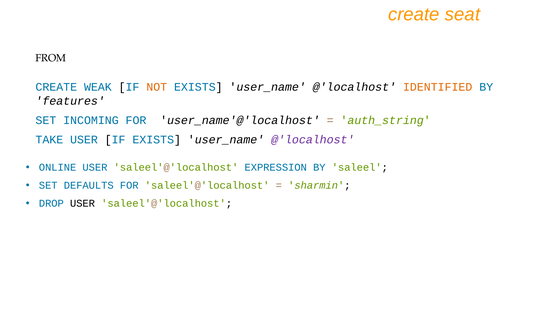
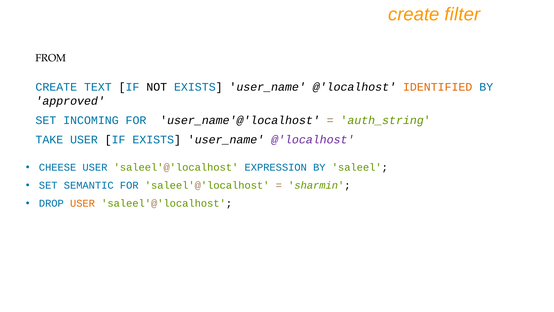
seat: seat -> filter (463, 14)
WEAK: WEAK -> TEXT (98, 87)
NOT colour: orange -> black (157, 87)
features: features -> approved (70, 101)
ONLINE: ONLINE -> CHEESE (58, 167)
DEFAULTS: DEFAULTS -> SEMANTIC (89, 185)
USER colour: black -> orange (82, 203)
